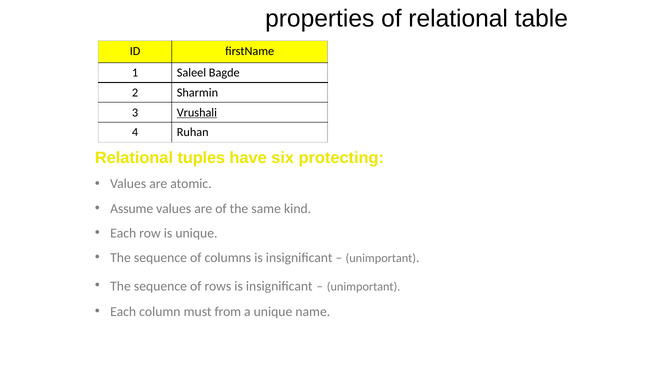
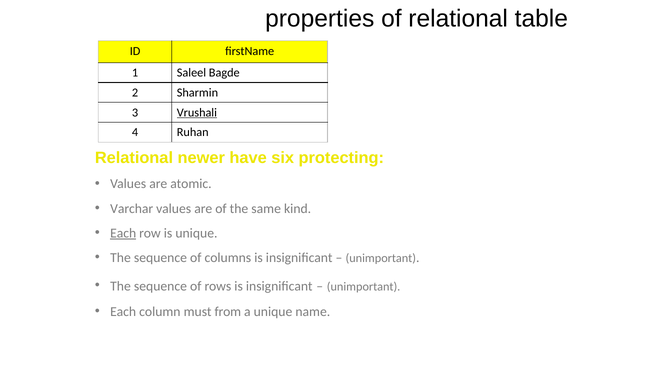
tuples: tuples -> newer (201, 158)
Assume: Assume -> Varchar (132, 209)
Each underline: none -> present (123, 233)
